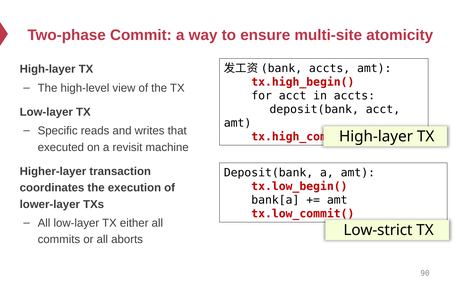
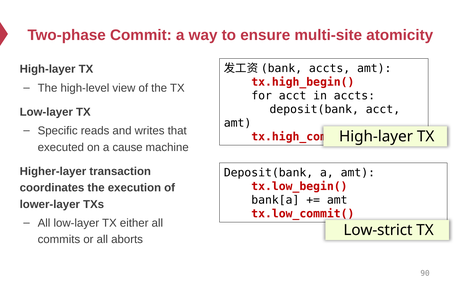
revisit: revisit -> cause (128, 147)
